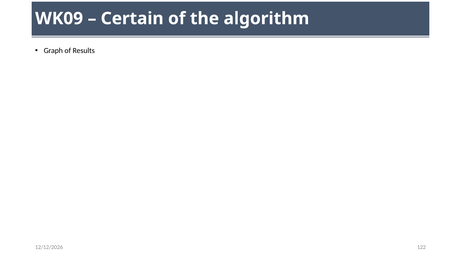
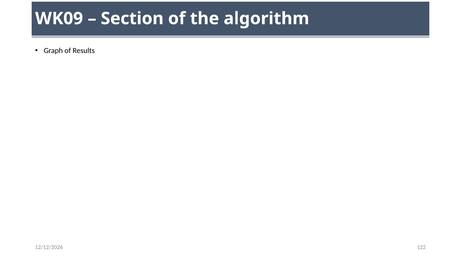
Certain: Certain -> Section (132, 19)
